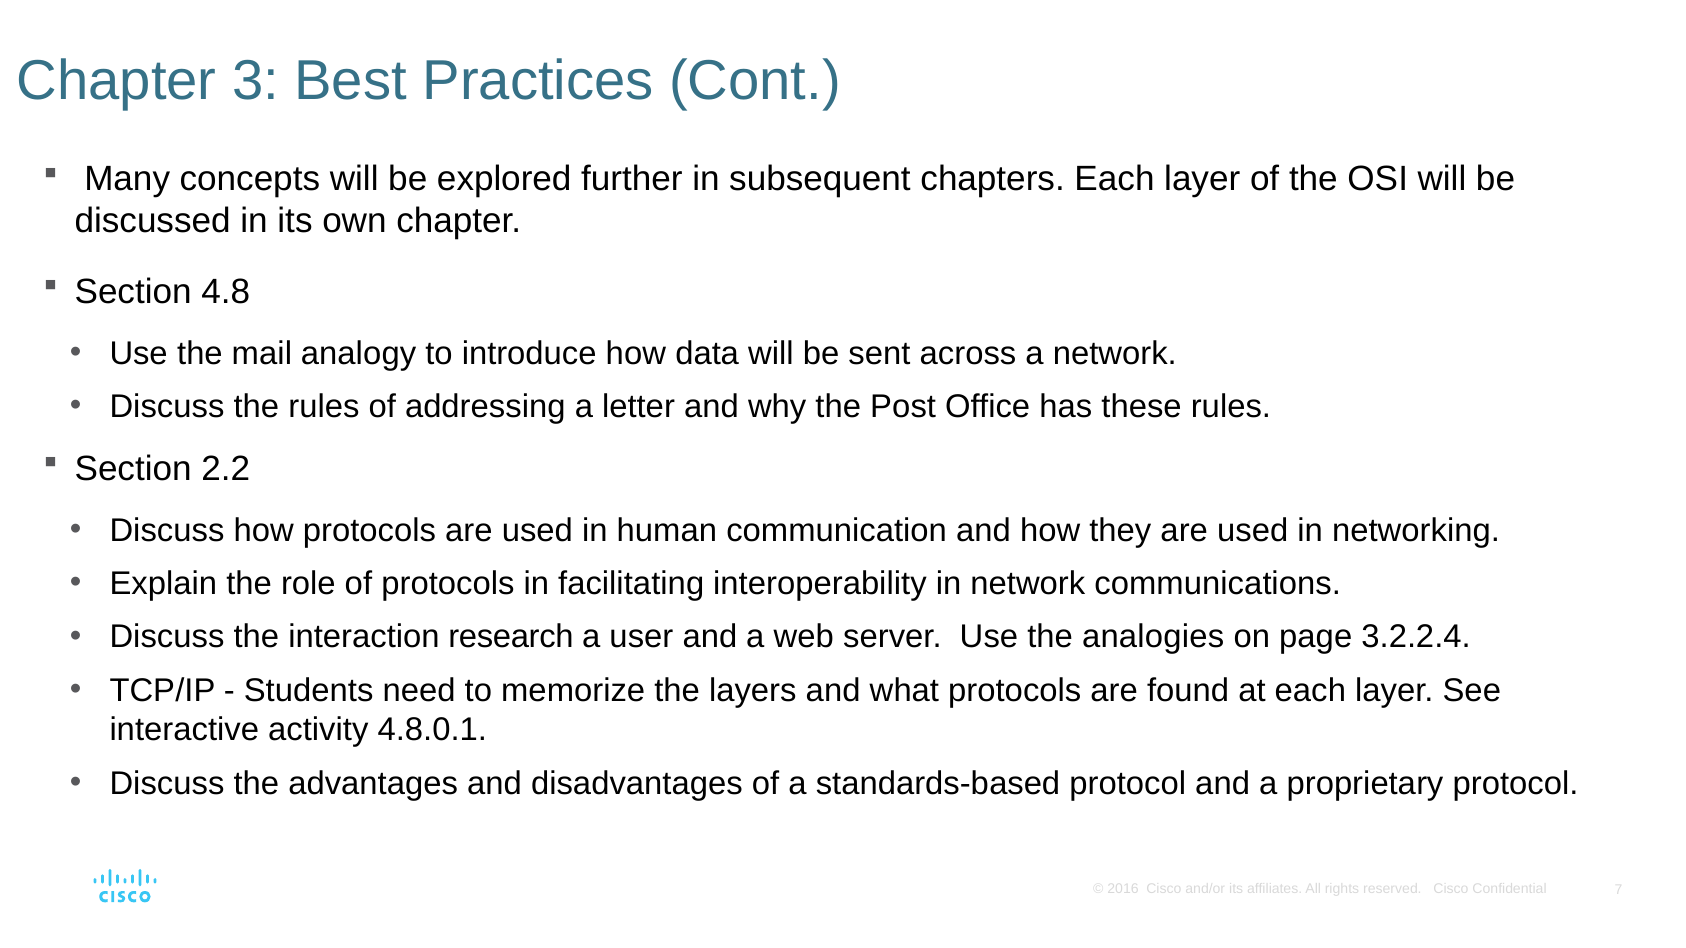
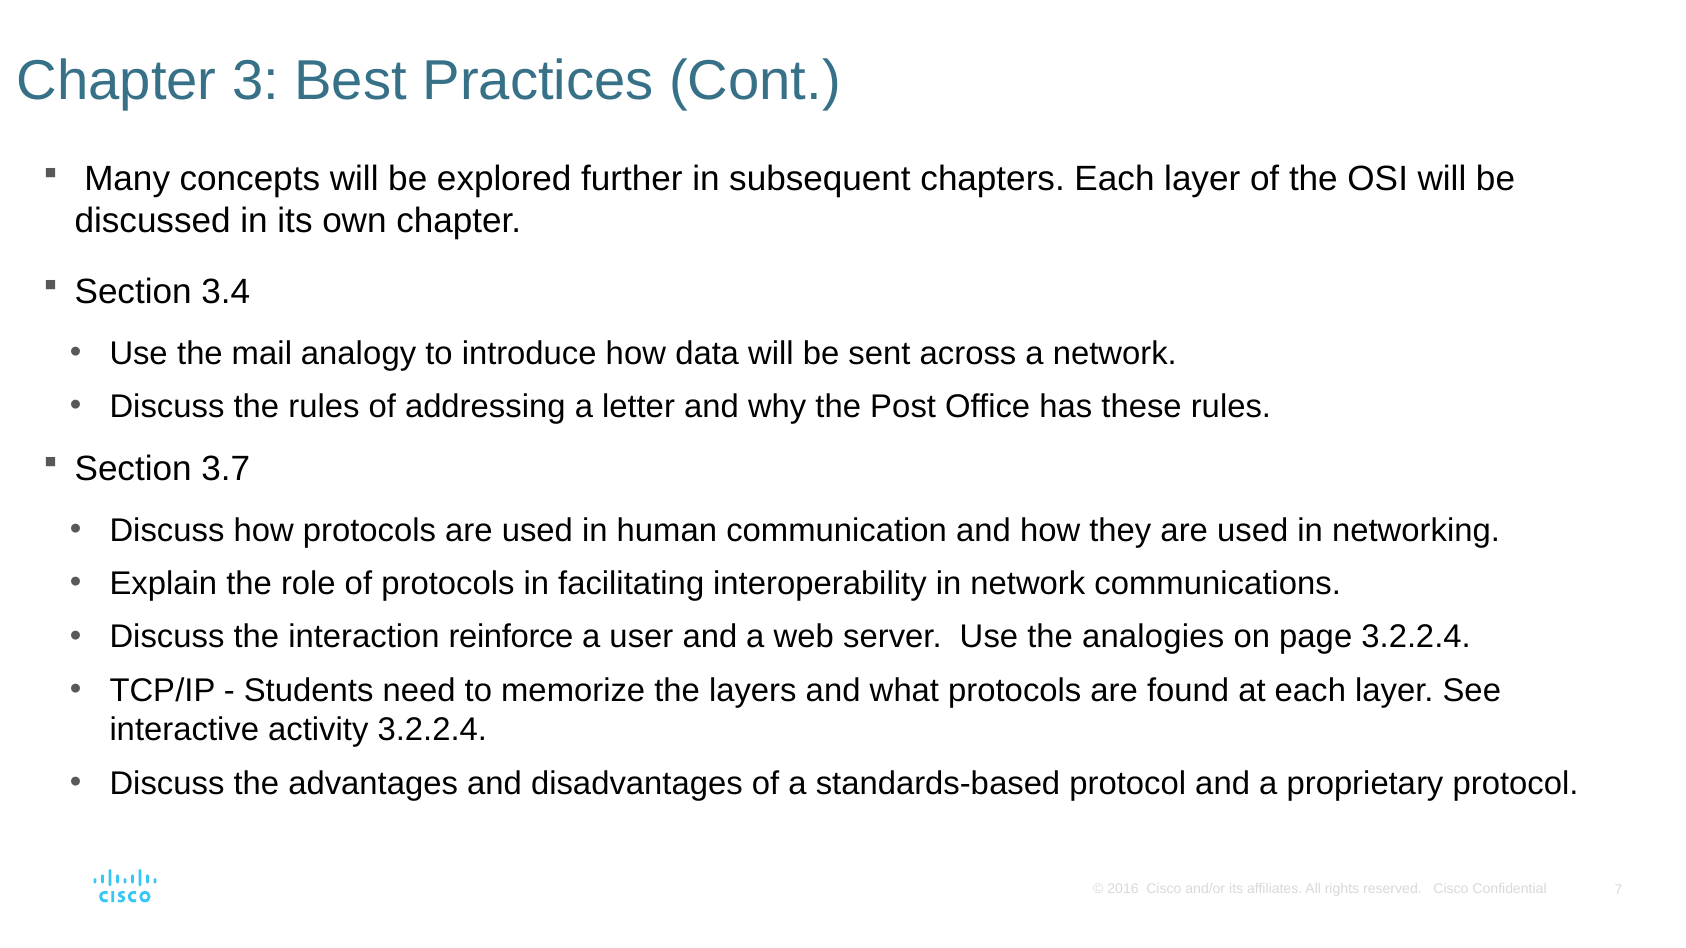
4.8: 4.8 -> 3.4 (226, 292)
2.2: 2.2 -> 3.7 (226, 469)
research: research -> reinforce (511, 637)
activity 4.8.0.1: 4.8.0.1 -> 3.2.2.4 (432, 730)
